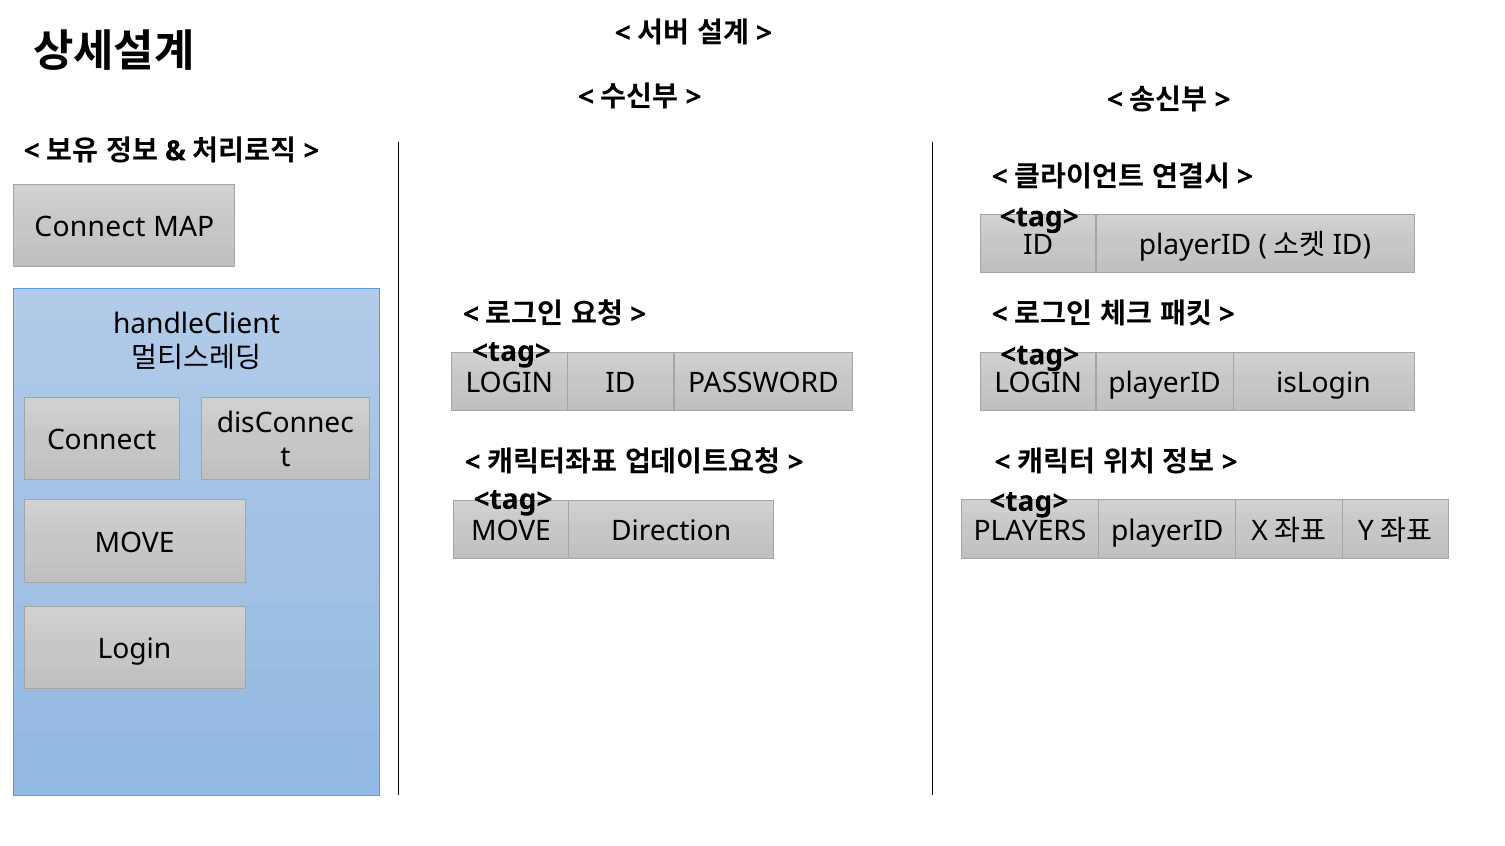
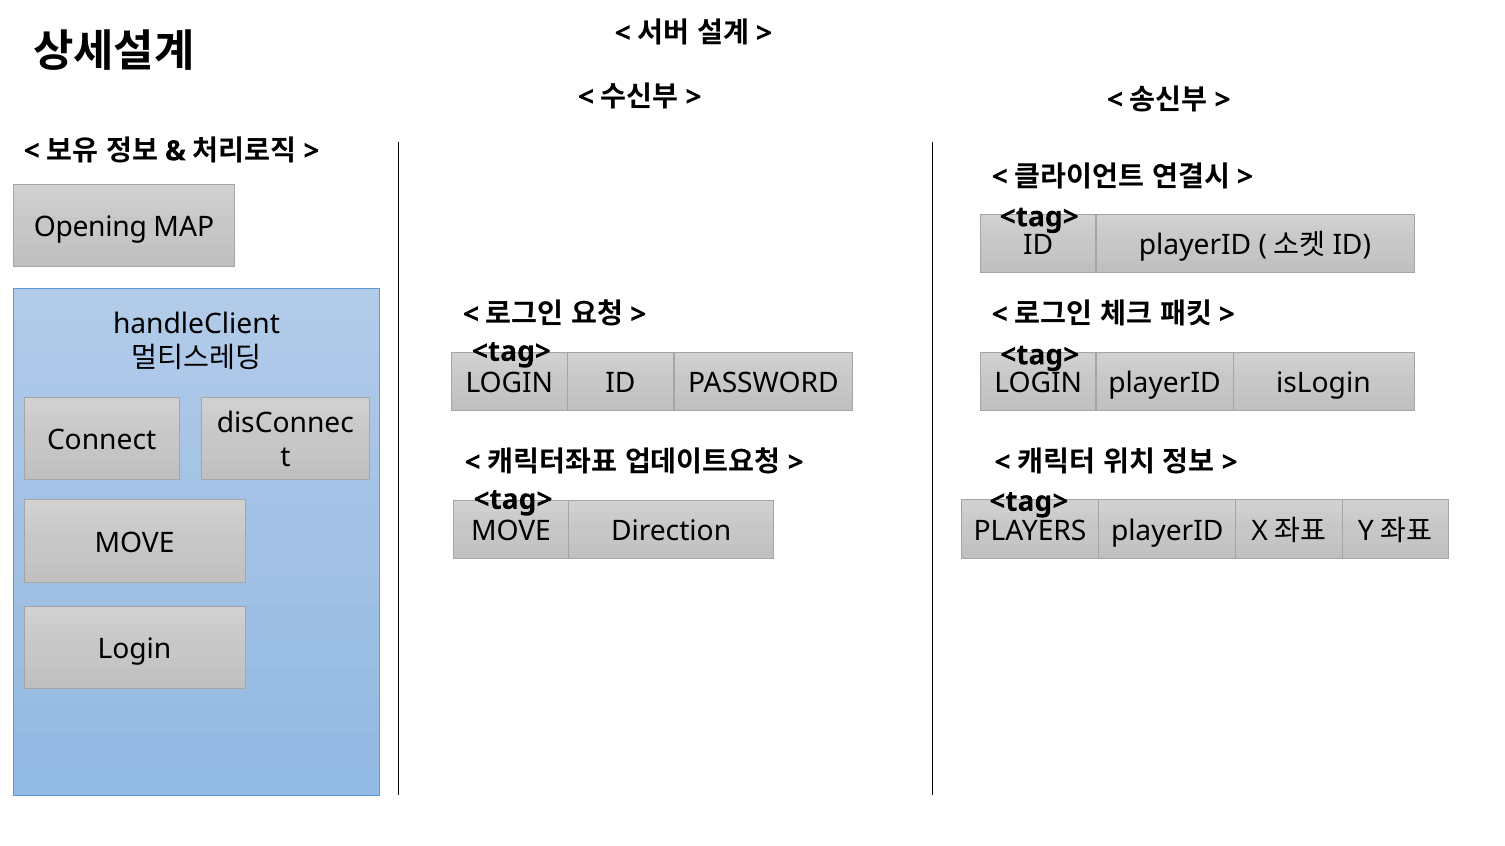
Connect: Connect -> Opening (90, 227)
